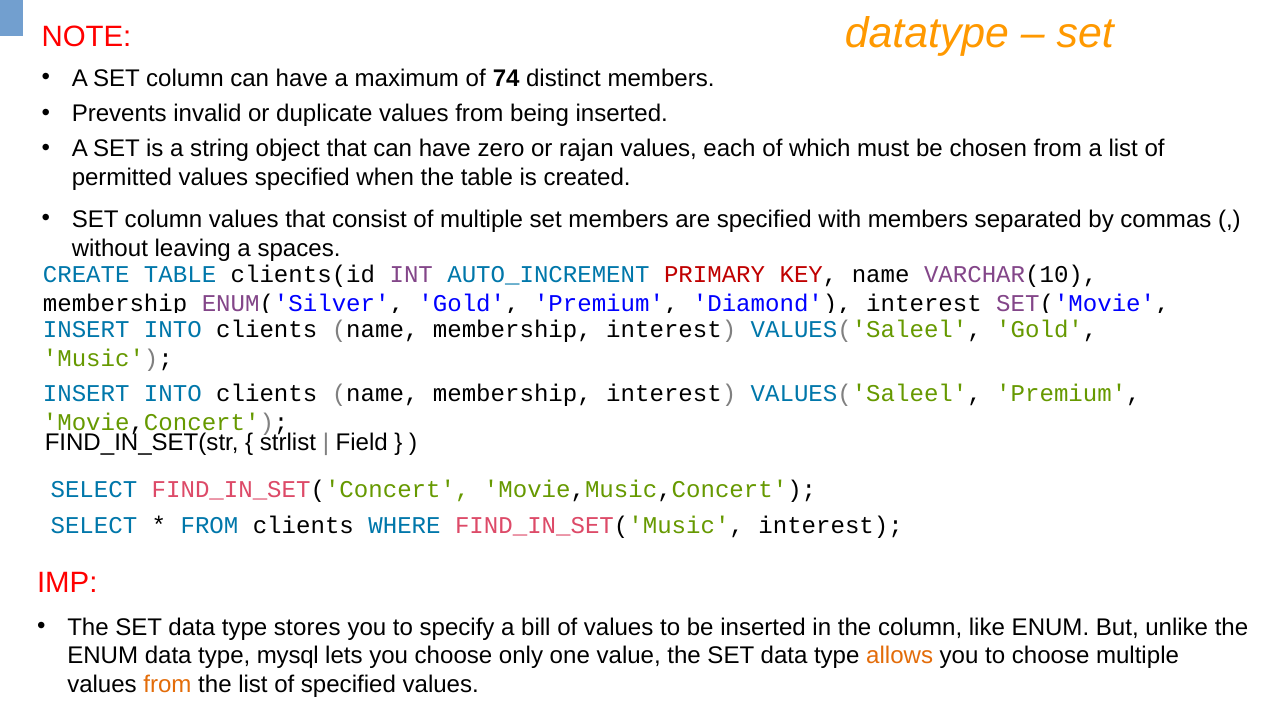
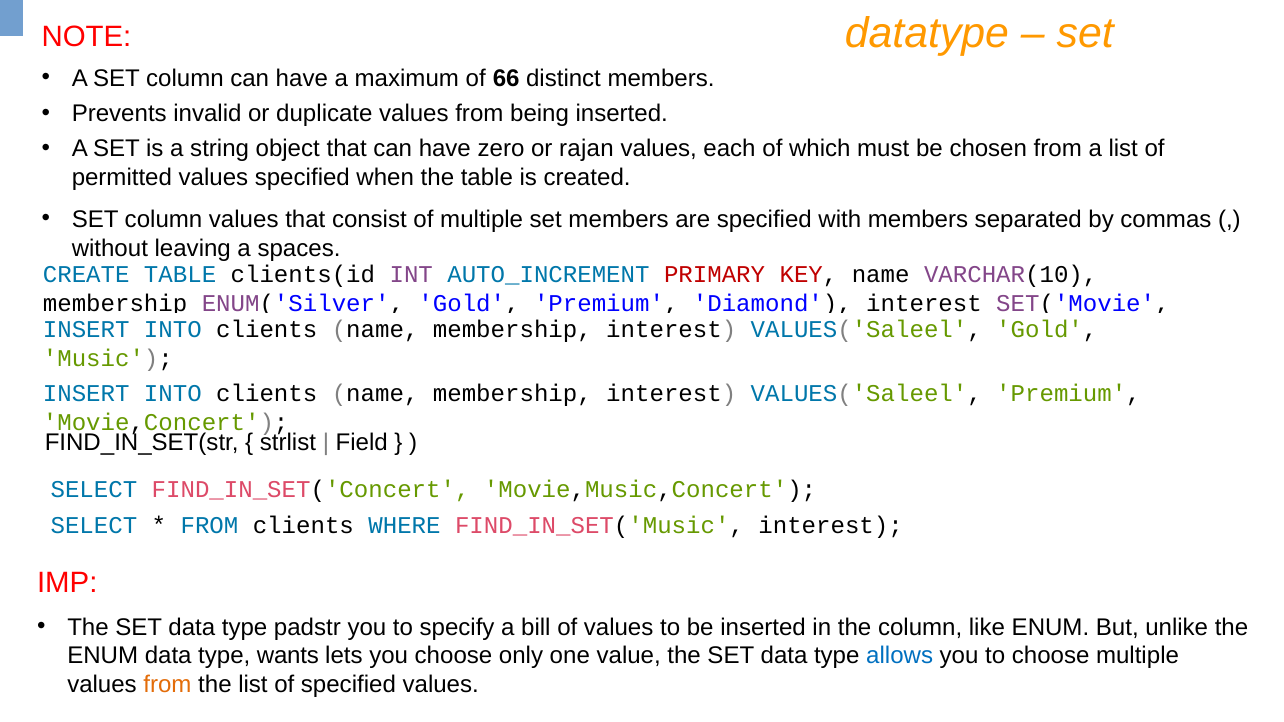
74: 74 -> 66 (506, 78)
stores: stores -> padstr (307, 627)
mysql: mysql -> wants (288, 656)
allows colour: orange -> blue (900, 656)
